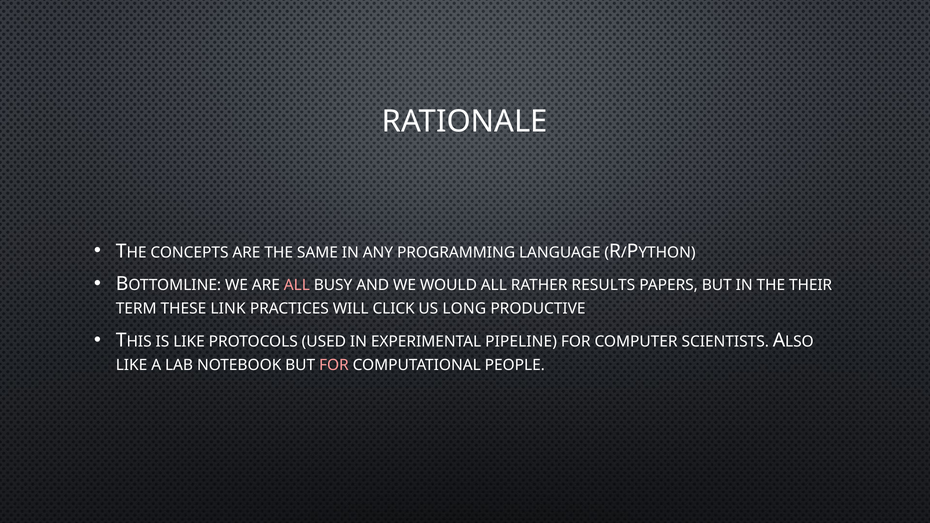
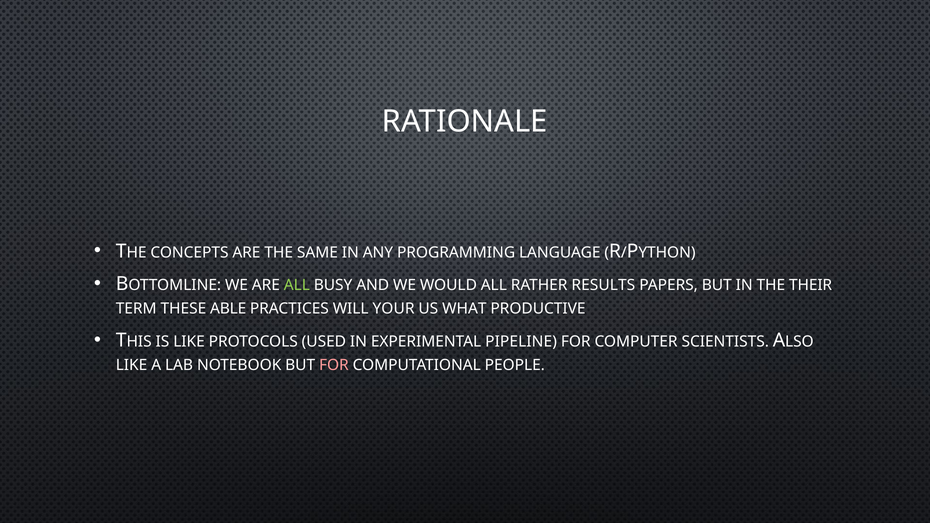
ALL colour: pink -> light green (297, 285)
LINK: LINK -> ABLE (228, 309)
CLICK: CLICK -> YOUR (394, 309)
LONG: LONG -> WHAT (464, 309)
